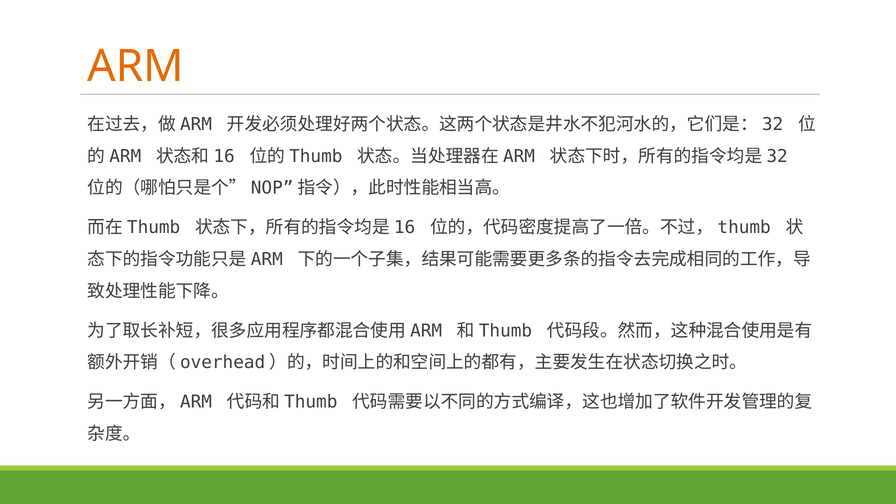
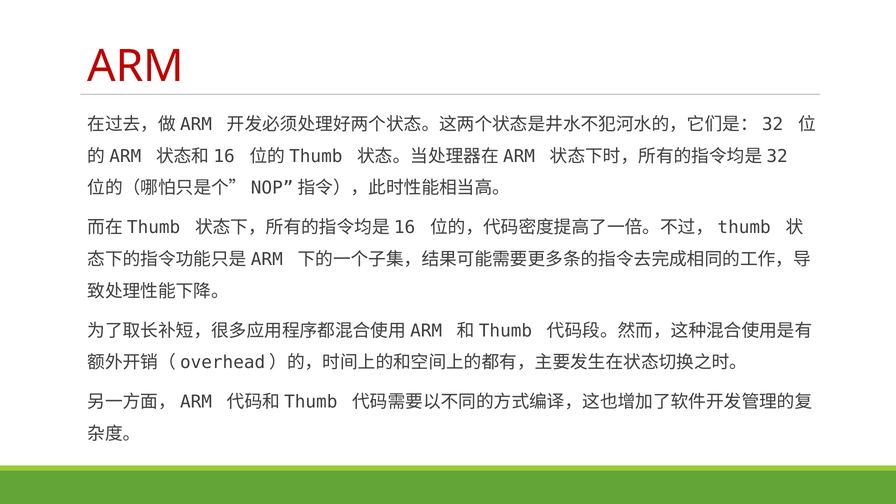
ARM colour: orange -> red (136, 66)
